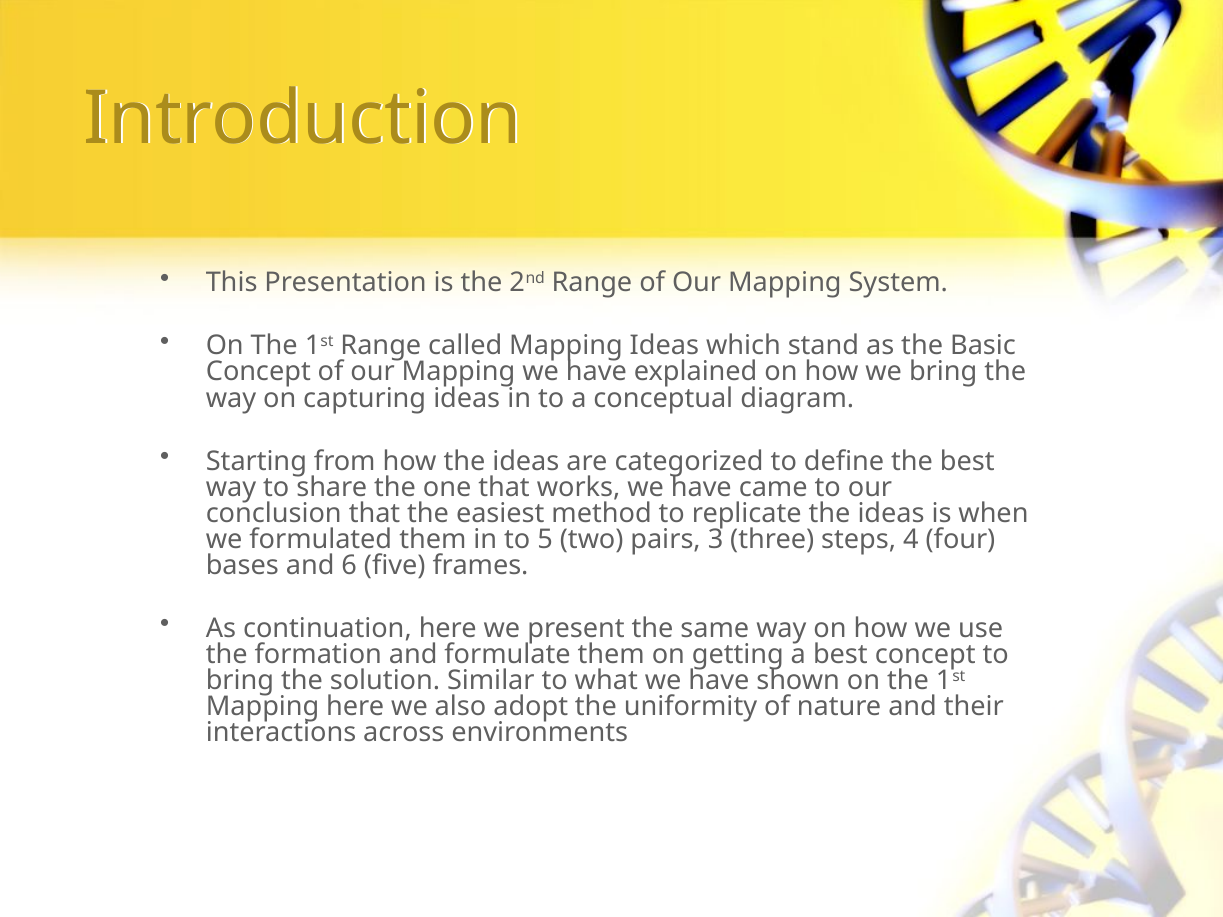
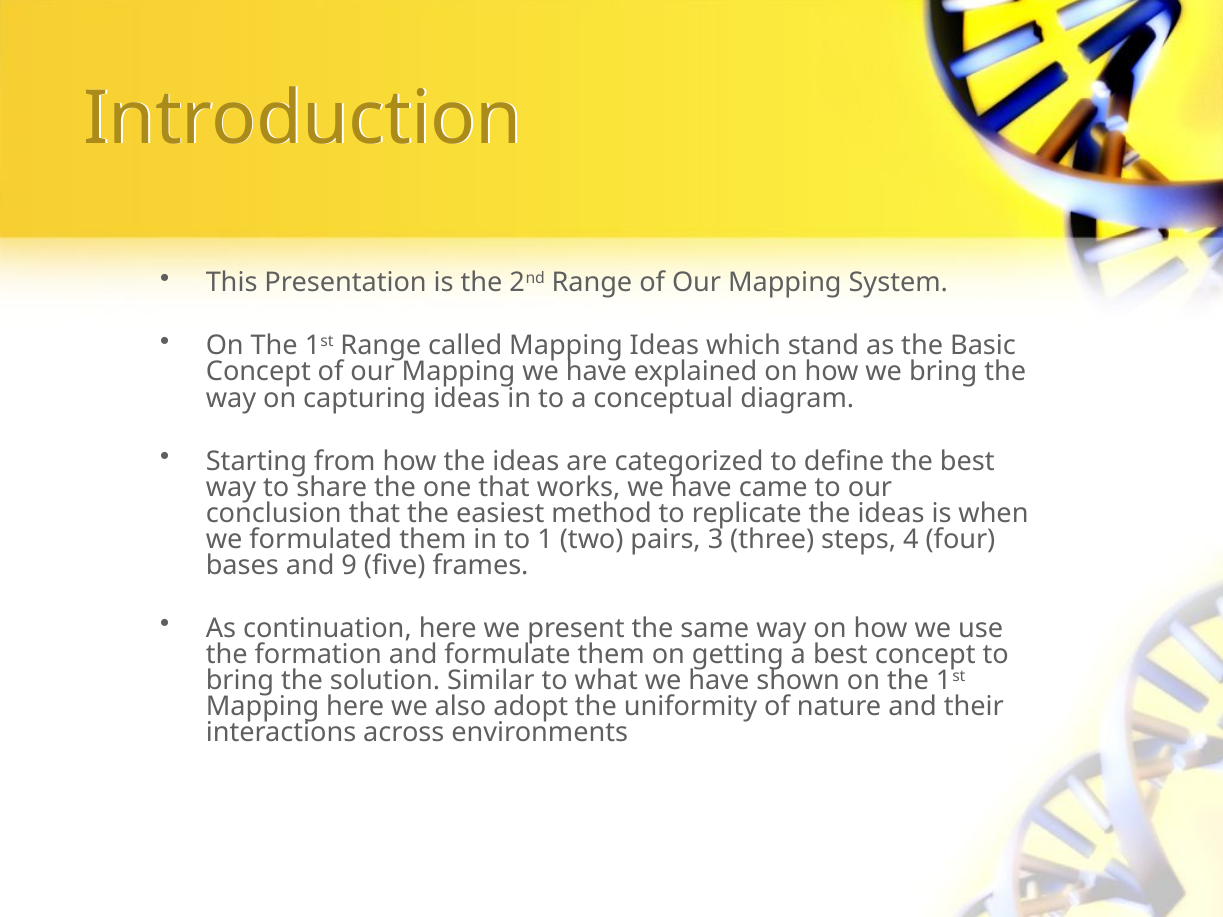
5: 5 -> 1 (545, 540)
6: 6 -> 9 (349, 566)
